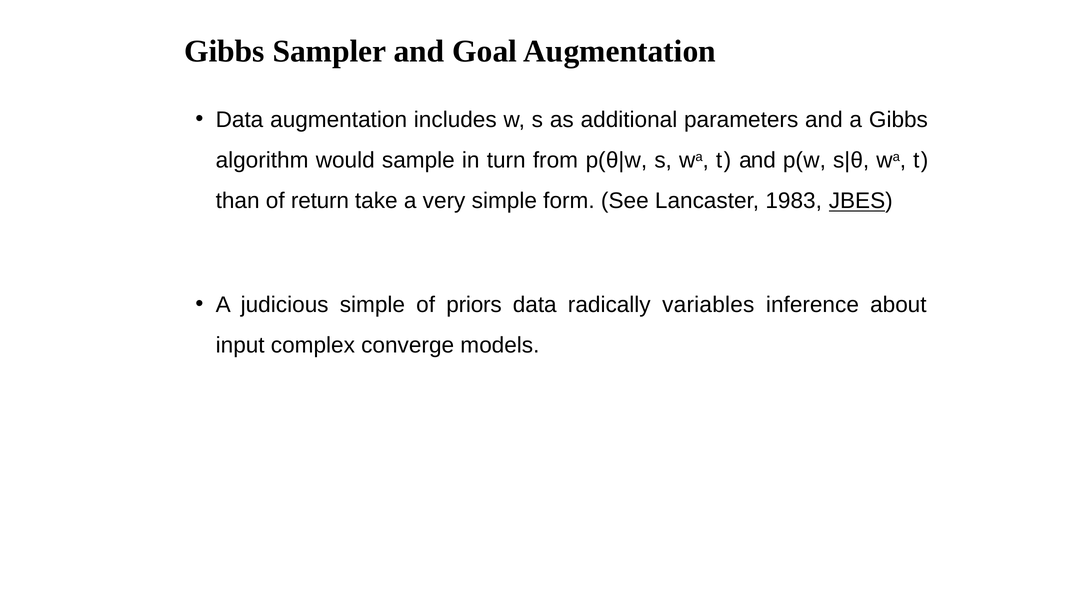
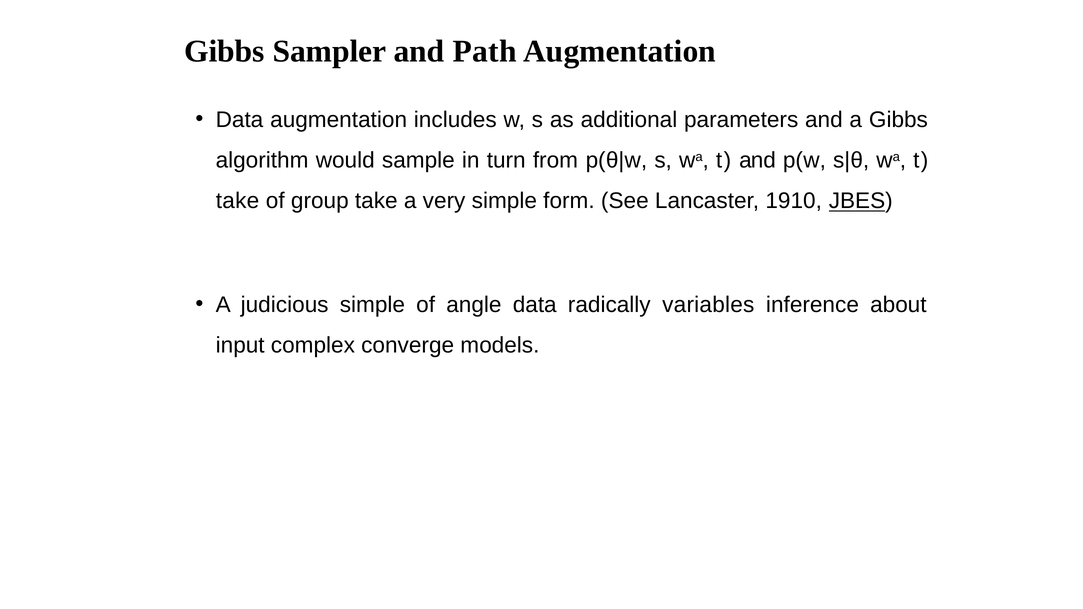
Goal: Goal -> Path (485, 52)
than: than -> take (238, 201)
return: return -> group (320, 201)
1983: 1983 -> 1910 (794, 201)
priors: priors -> angle (474, 305)
